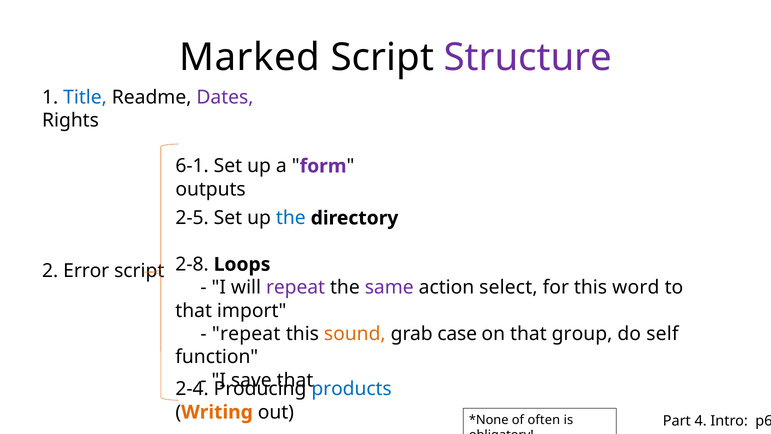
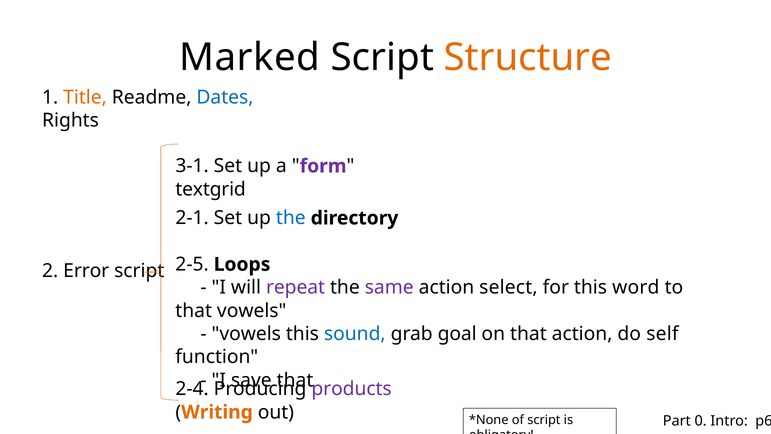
Structure colour: purple -> orange (528, 58)
Title colour: blue -> orange (85, 97)
Dates colour: purple -> blue (225, 97)
6-1: 6-1 -> 3-1 (192, 166)
outputs: outputs -> textgrid (211, 189)
2-5: 2-5 -> 2-1 (192, 218)
2-8: 2-8 -> 2-5 (192, 264)
that import: import -> vowels (252, 310)
repeat: repeat -> vowels (246, 334)
sound colour: orange -> blue (355, 334)
case: case -> goal (457, 334)
that group: group -> action (582, 334)
products colour: blue -> purple (352, 389)
of often: often -> script (544, 419)
4: 4 -> 0 (701, 421)
